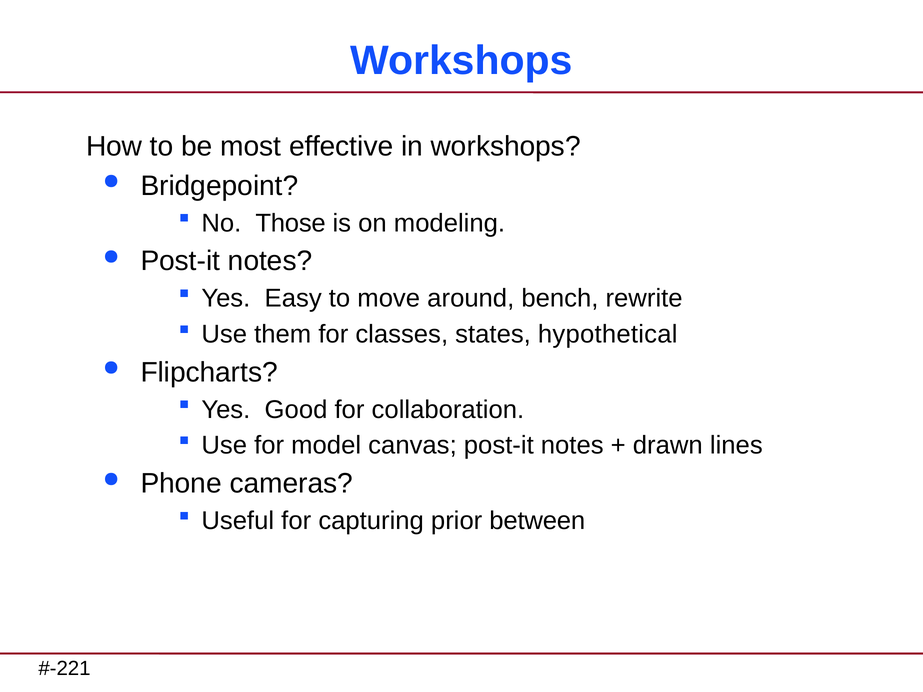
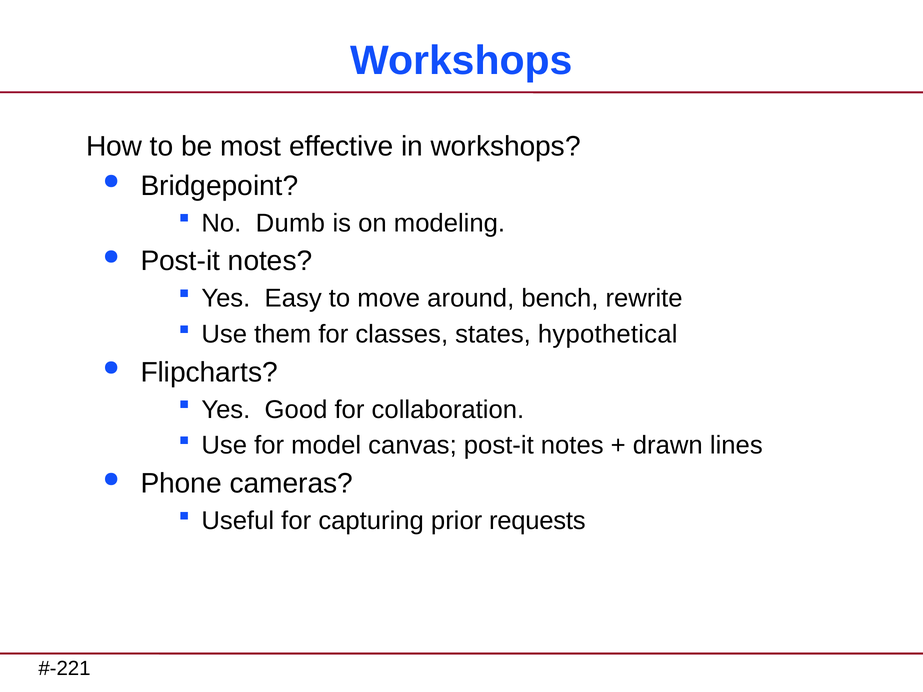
Those: Those -> Dumb (290, 223)
between: between -> requests (537, 521)
